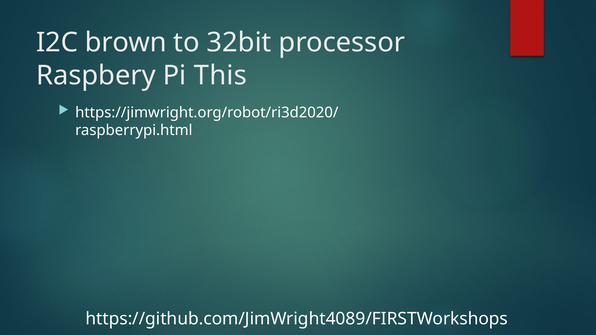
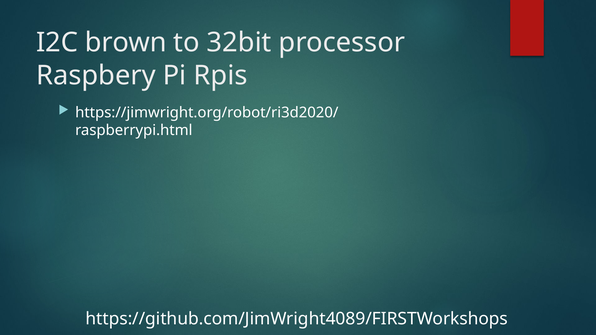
This: This -> Rpis (220, 75)
